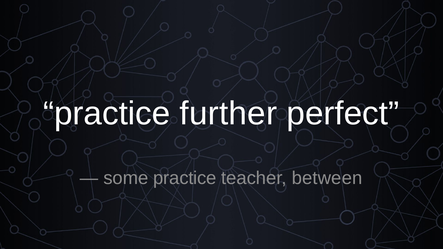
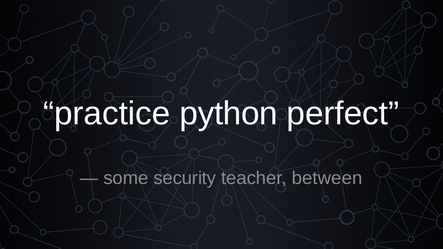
further: further -> python (229, 114)
some practice: practice -> security (185, 178)
